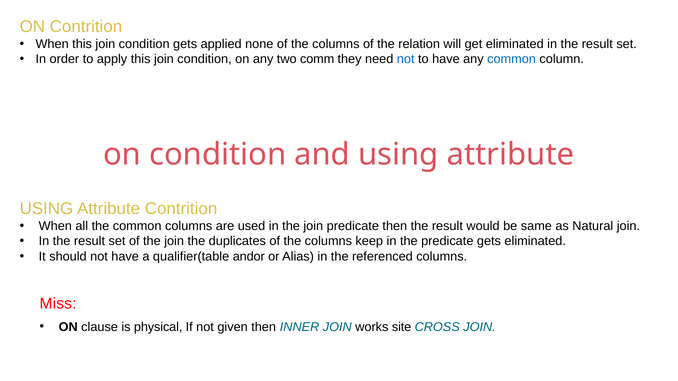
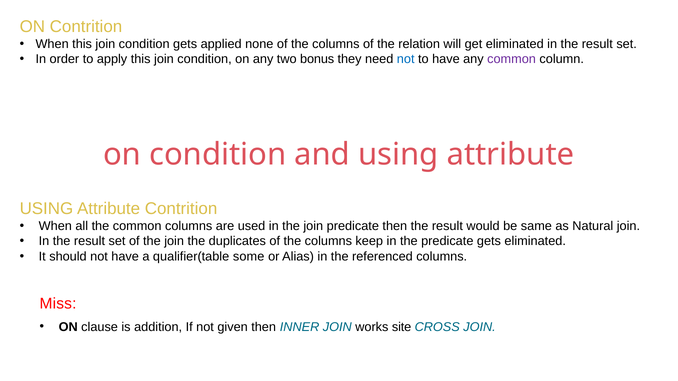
comm: comm -> bonus (317, 59)
common colour: blue -> purple (512, 59)
andor: andor -> some (249, 257)
physical: physical -> addition (158, 327)
